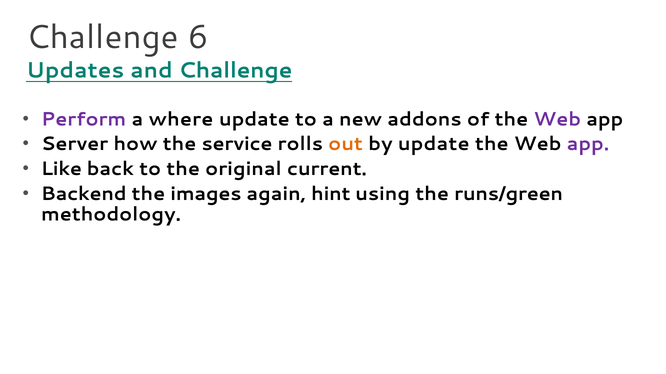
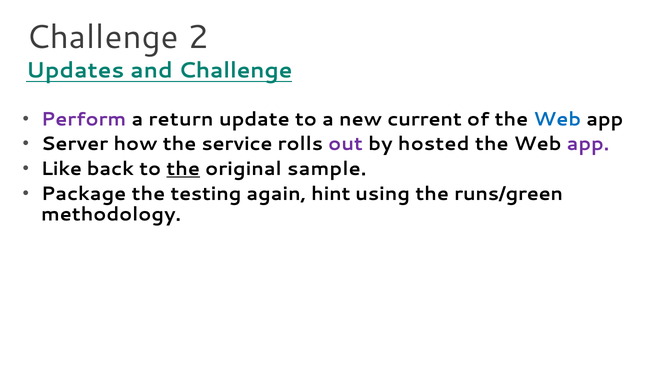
6: 6 -> 2 (198, 37)
where: where -> return (181, 119)
addons: addons -> current (425, 119)
Web colour: purple -> blue (557, 119)
out colour: orange -> purple (346, 144)
by update: update -> hosted (434, 144)
the underline: none -> present (183, 169)
current: current -> sample (327, 169)
Backend: Backend -> Package (84, 194)
images: images -> testing (206, 194)
